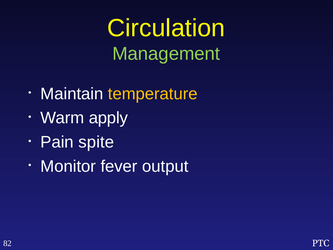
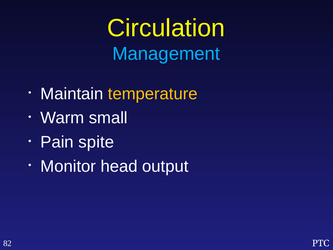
Management colour: light green -> light blue (166, 54)
apply: apply -> small (108, 118)
fever: fever -> head (119, 166)
